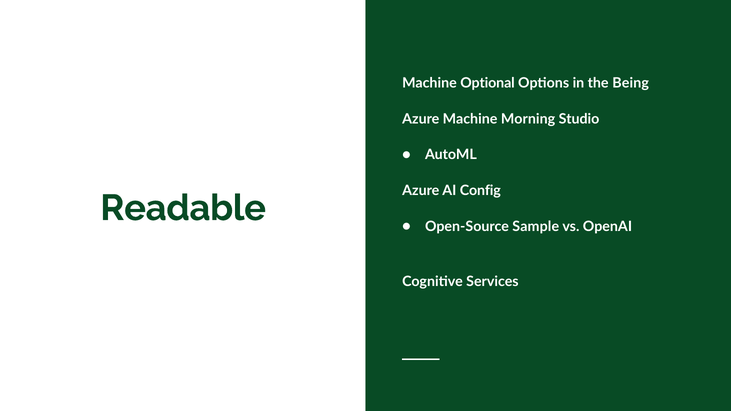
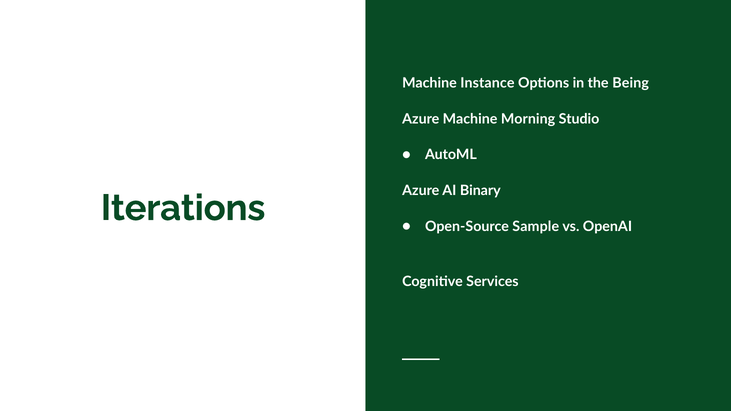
Optional: Optional -> Instance (487, 83)
Config: Config -> Binary (480, 191)
Readable: Readable -> Iterations (183, 208)
